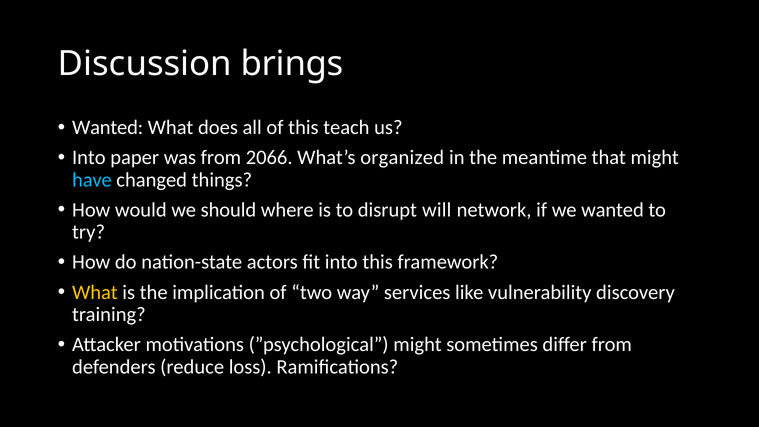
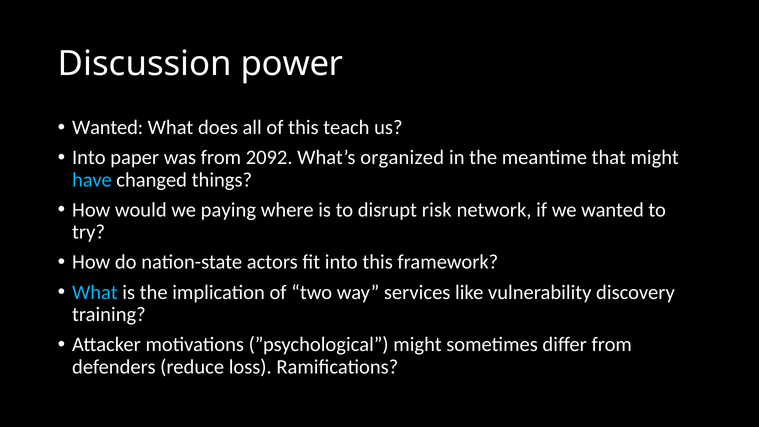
brings: brings -> power (292, 64)
2066: 2066 -> 2092 (269, 158)
should: should -> paying (228, 210)
will: will -> risk (437, 210)
What colour: yellow -> light blue (95, 292)
